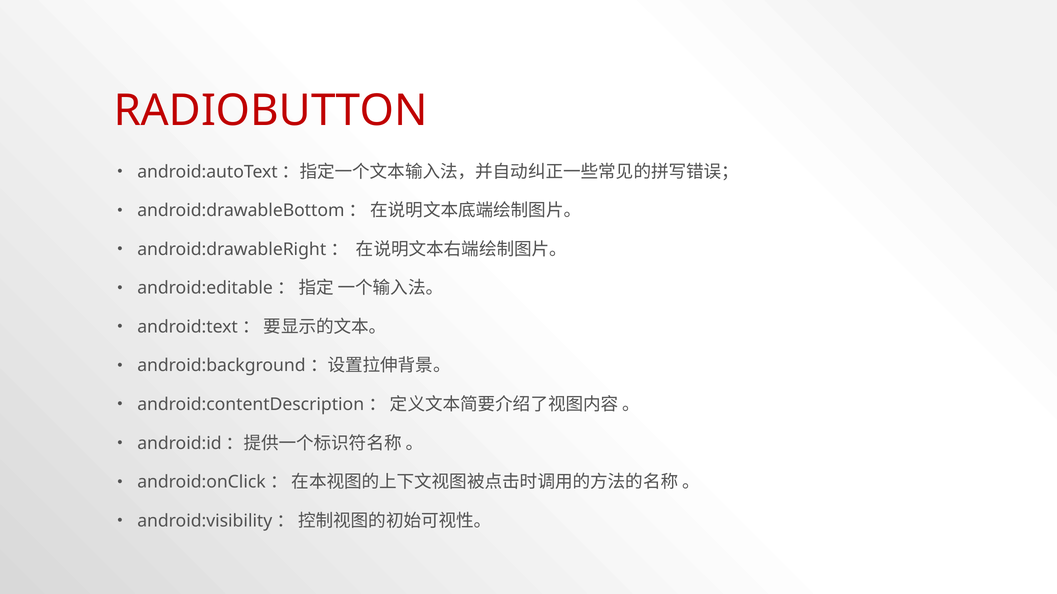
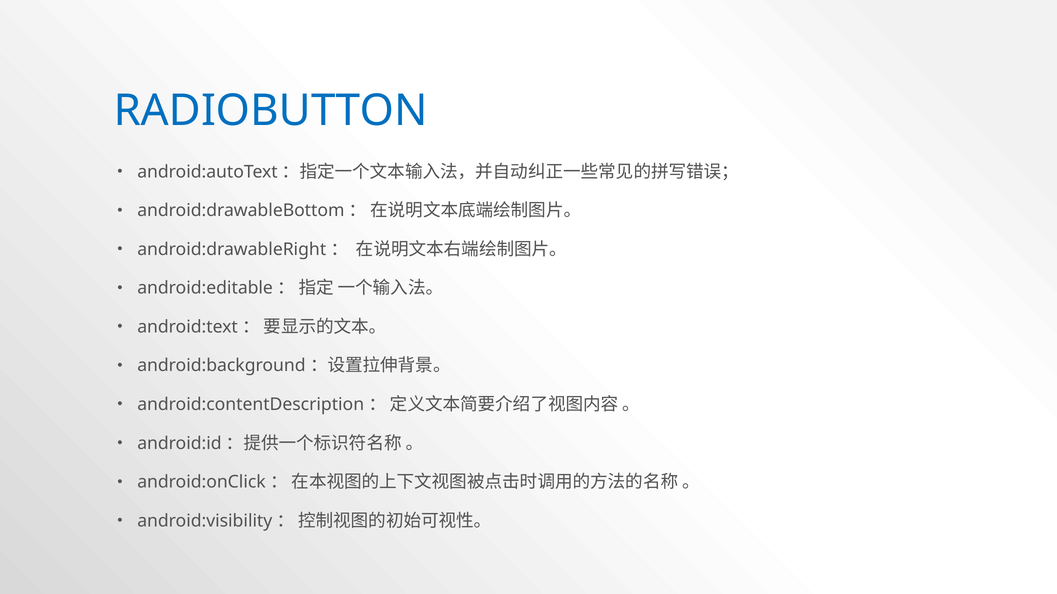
RADIOBUTTON colour: red -> blue (271, 111)
